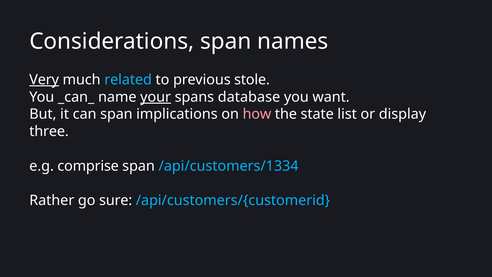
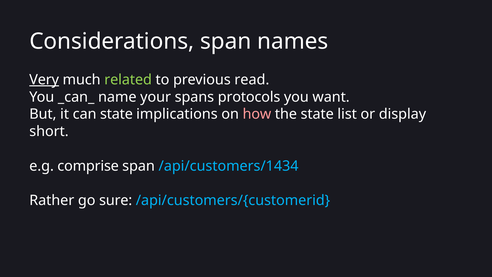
related colour: light blue -> light green (128, 80)
stole: stole -> read (252, 80)
your underline: present -> none (156, 97)
database: database -> protocols (249, 97)
can span: span -> state (116, 114)
three: three -> short (49, 131)
/api/customers/1334: /api/customers/1334 -> /api/customers/1434 (229, 166)
